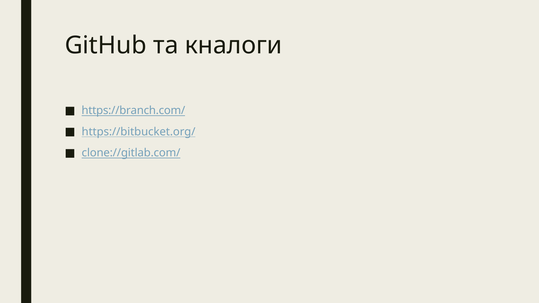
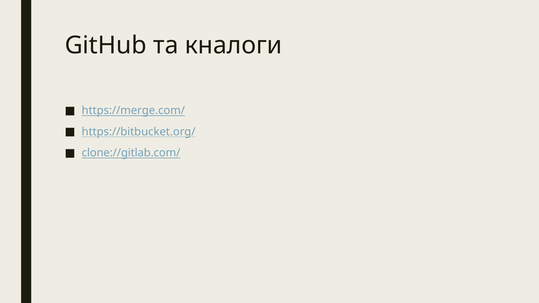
https://branch.com/: https://branch.com/ -> https://merge.com/ (133, 111)
